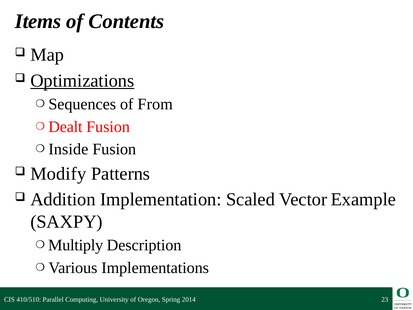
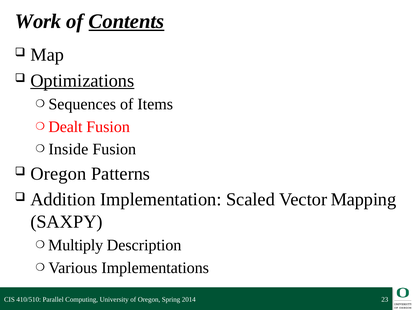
Items: Items -> Work (38, 21)
Contents underline: none -> present (126, 21)
From: From -> Items (155, 104)
Modify: Modify -> Oregon (58, 174)
Example: Example -> Mapping (363, 199)
